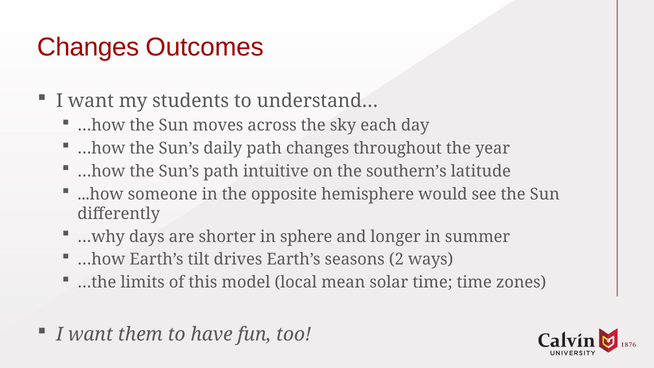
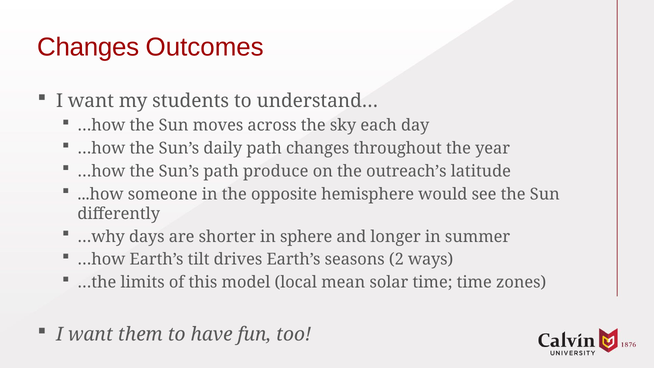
intuitive: intuitive -> produce (276, 171)
southern’s: southern’s -> outreach’s (406, 171)
